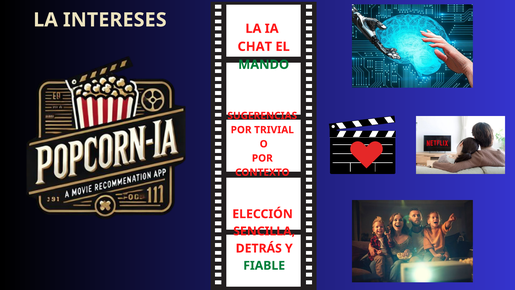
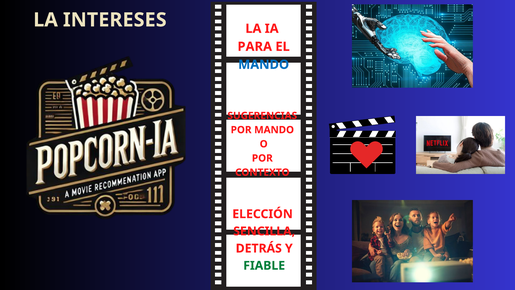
CHAT: CHAT -> PARA (255, 47)
MANDO colour: green -> blue (264, 65)
POR TRIVIAL: TRIVIAL -> MANDO (274, 130)
